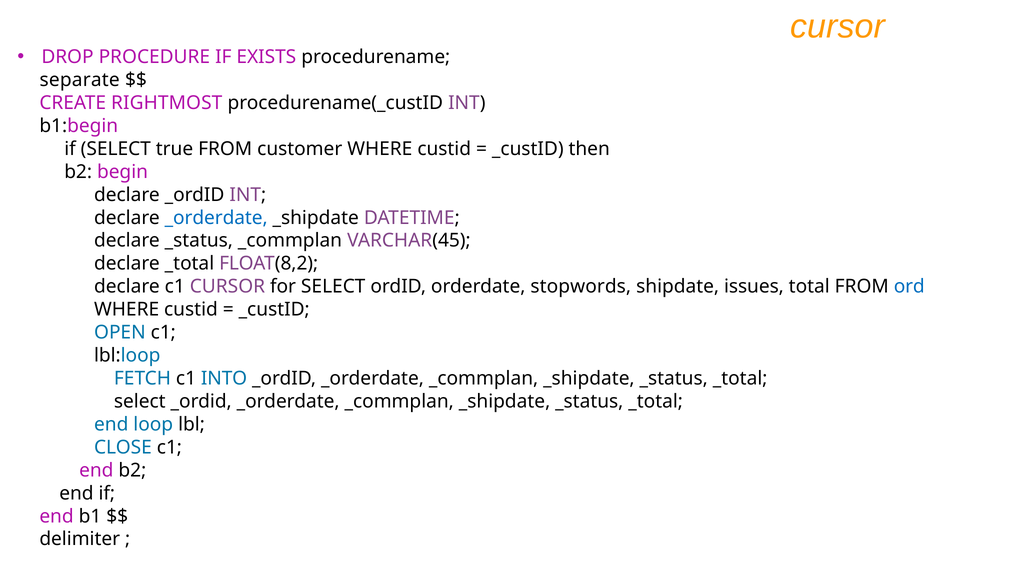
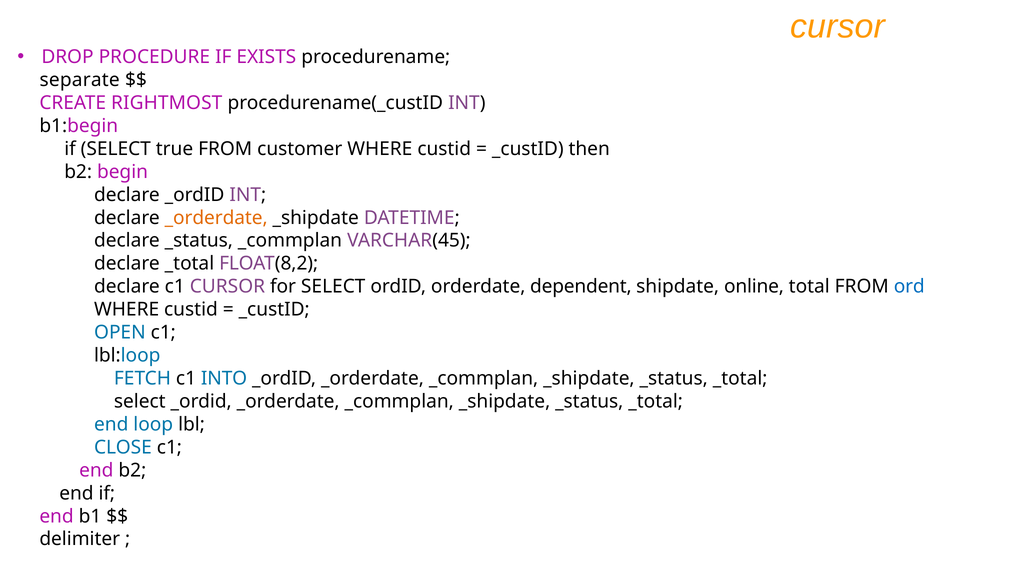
_orderdate colour: blue -> orange (216, 218)
stopwords: stopwords -> dependent (581, 286)
issues: issues -> online (754, 286)
